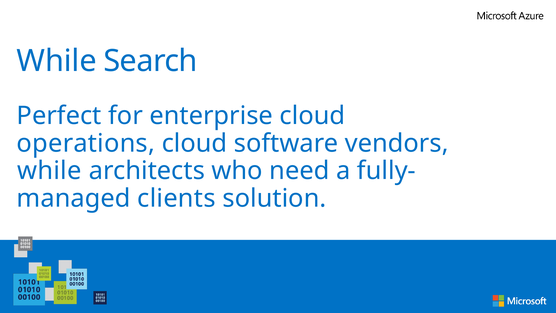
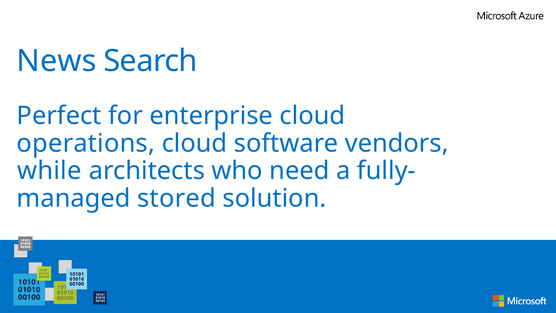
While: While -> News (57, 61)
clients: clients -> stored (176, 198)
